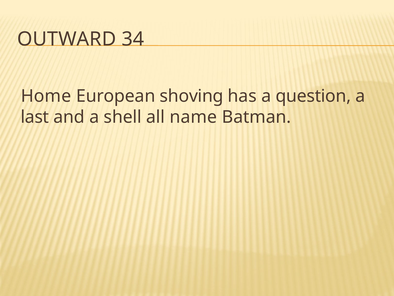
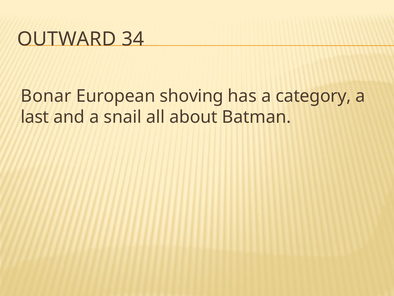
Home: Home -> Bonar (46, 96)
question: question -> category (313, 96)
shell: shell -> snail (123, 117)
name: name -> about (193, 117)
